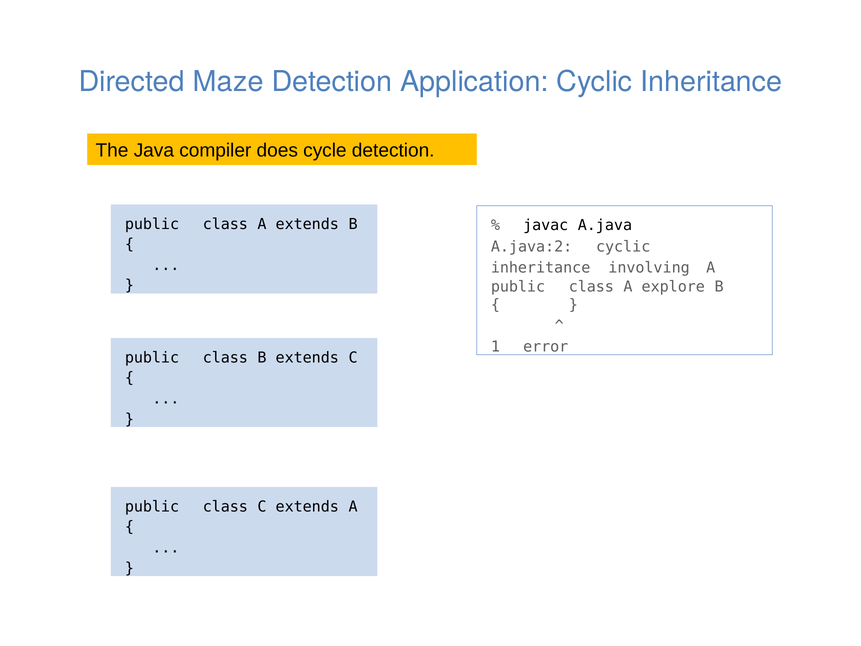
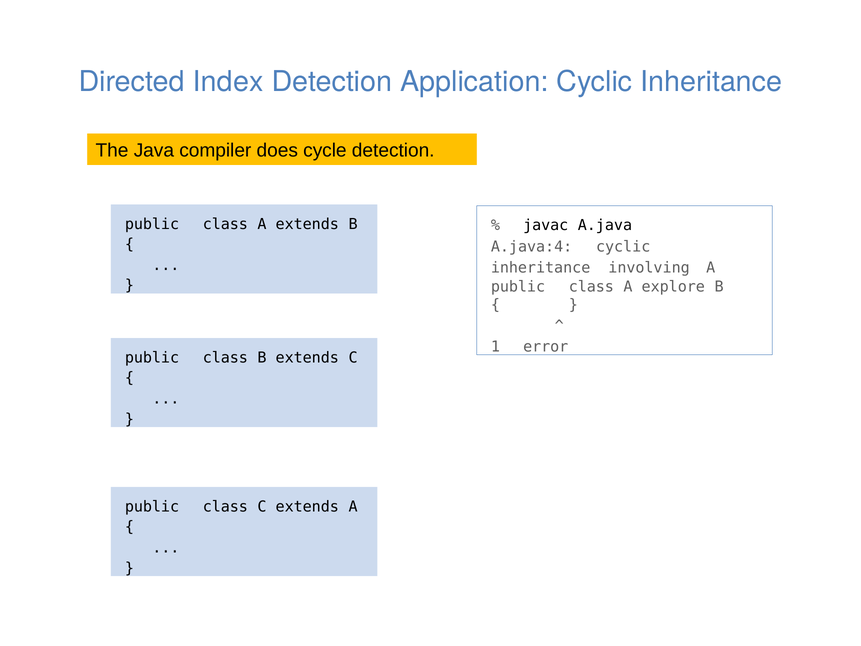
Maze: Maze -> Index (228, 82)
A.java:2: A.java:2 -> A.java:4 (532, 247)
